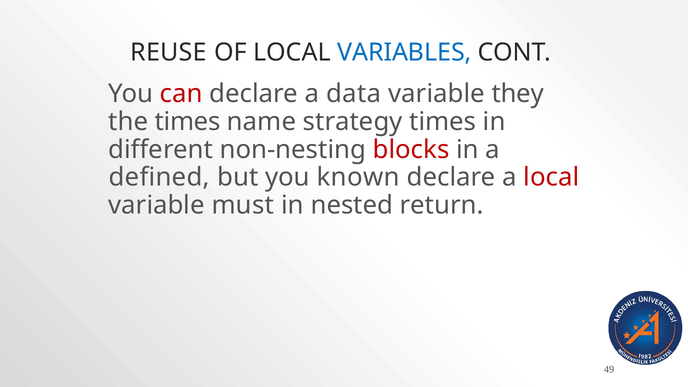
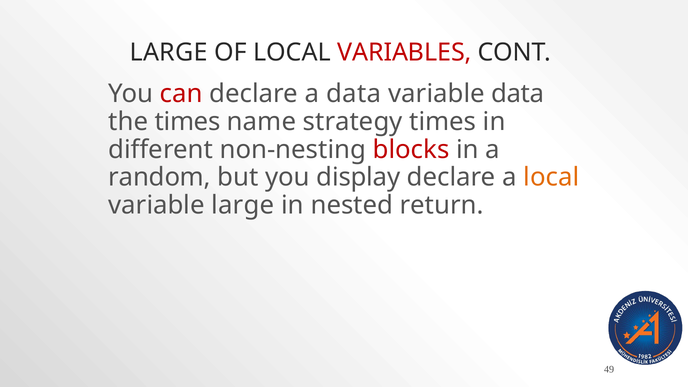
REUSE: REUSE -> LARGE (169, 52)
VARIABLES colour: blue -> red (404, 52)
variable they: they -> data (518, 94)
defined: defined -> random (160, 177)
known: known -> display (358, 177)
local colour: red -> orange (551, 177)
variable must: must -> large (243, 205)
